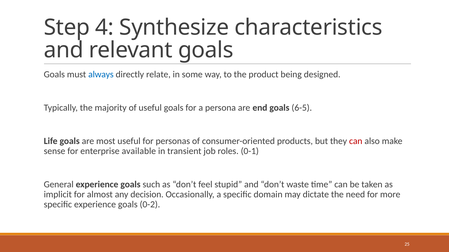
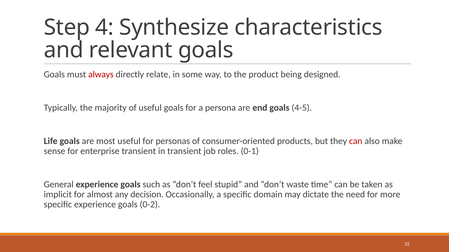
always colour: blue -> red (101, 75)
6-5: 6-5 -> 4-5 (302, 108)
enterprise available: available -> transient (139, 151)
